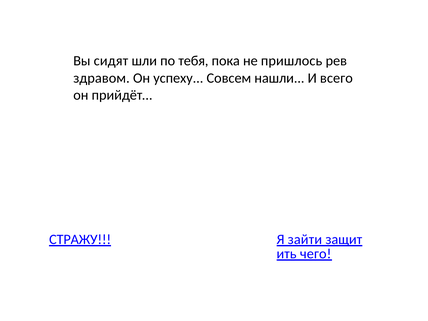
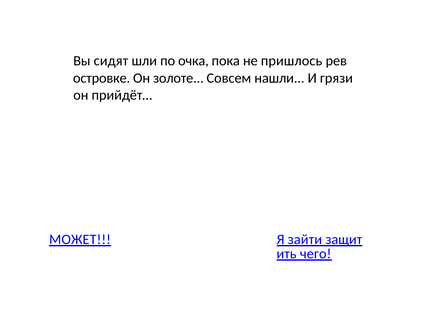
тебя: тебя -> очка (193, 61)
здравом: здравом -> островке (102, 78)
успеху: успеху -> золоте (178, 78)
всего: всего -> грязи (336, 78)
СТРАЖУ: СТРАЖУ -> МОЖЕТ (80, 239)
